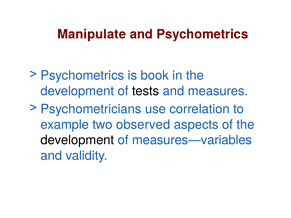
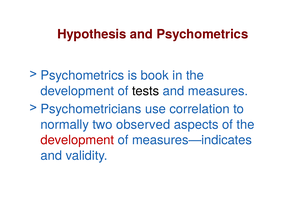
Manipulate: Manipulate -> Hypothesis (92, 34)
example: example -> normally (65, 125)
development colour: black -> red (77, 140)
measures—variables: measures—variables -> measures—indicates (192, 140)
